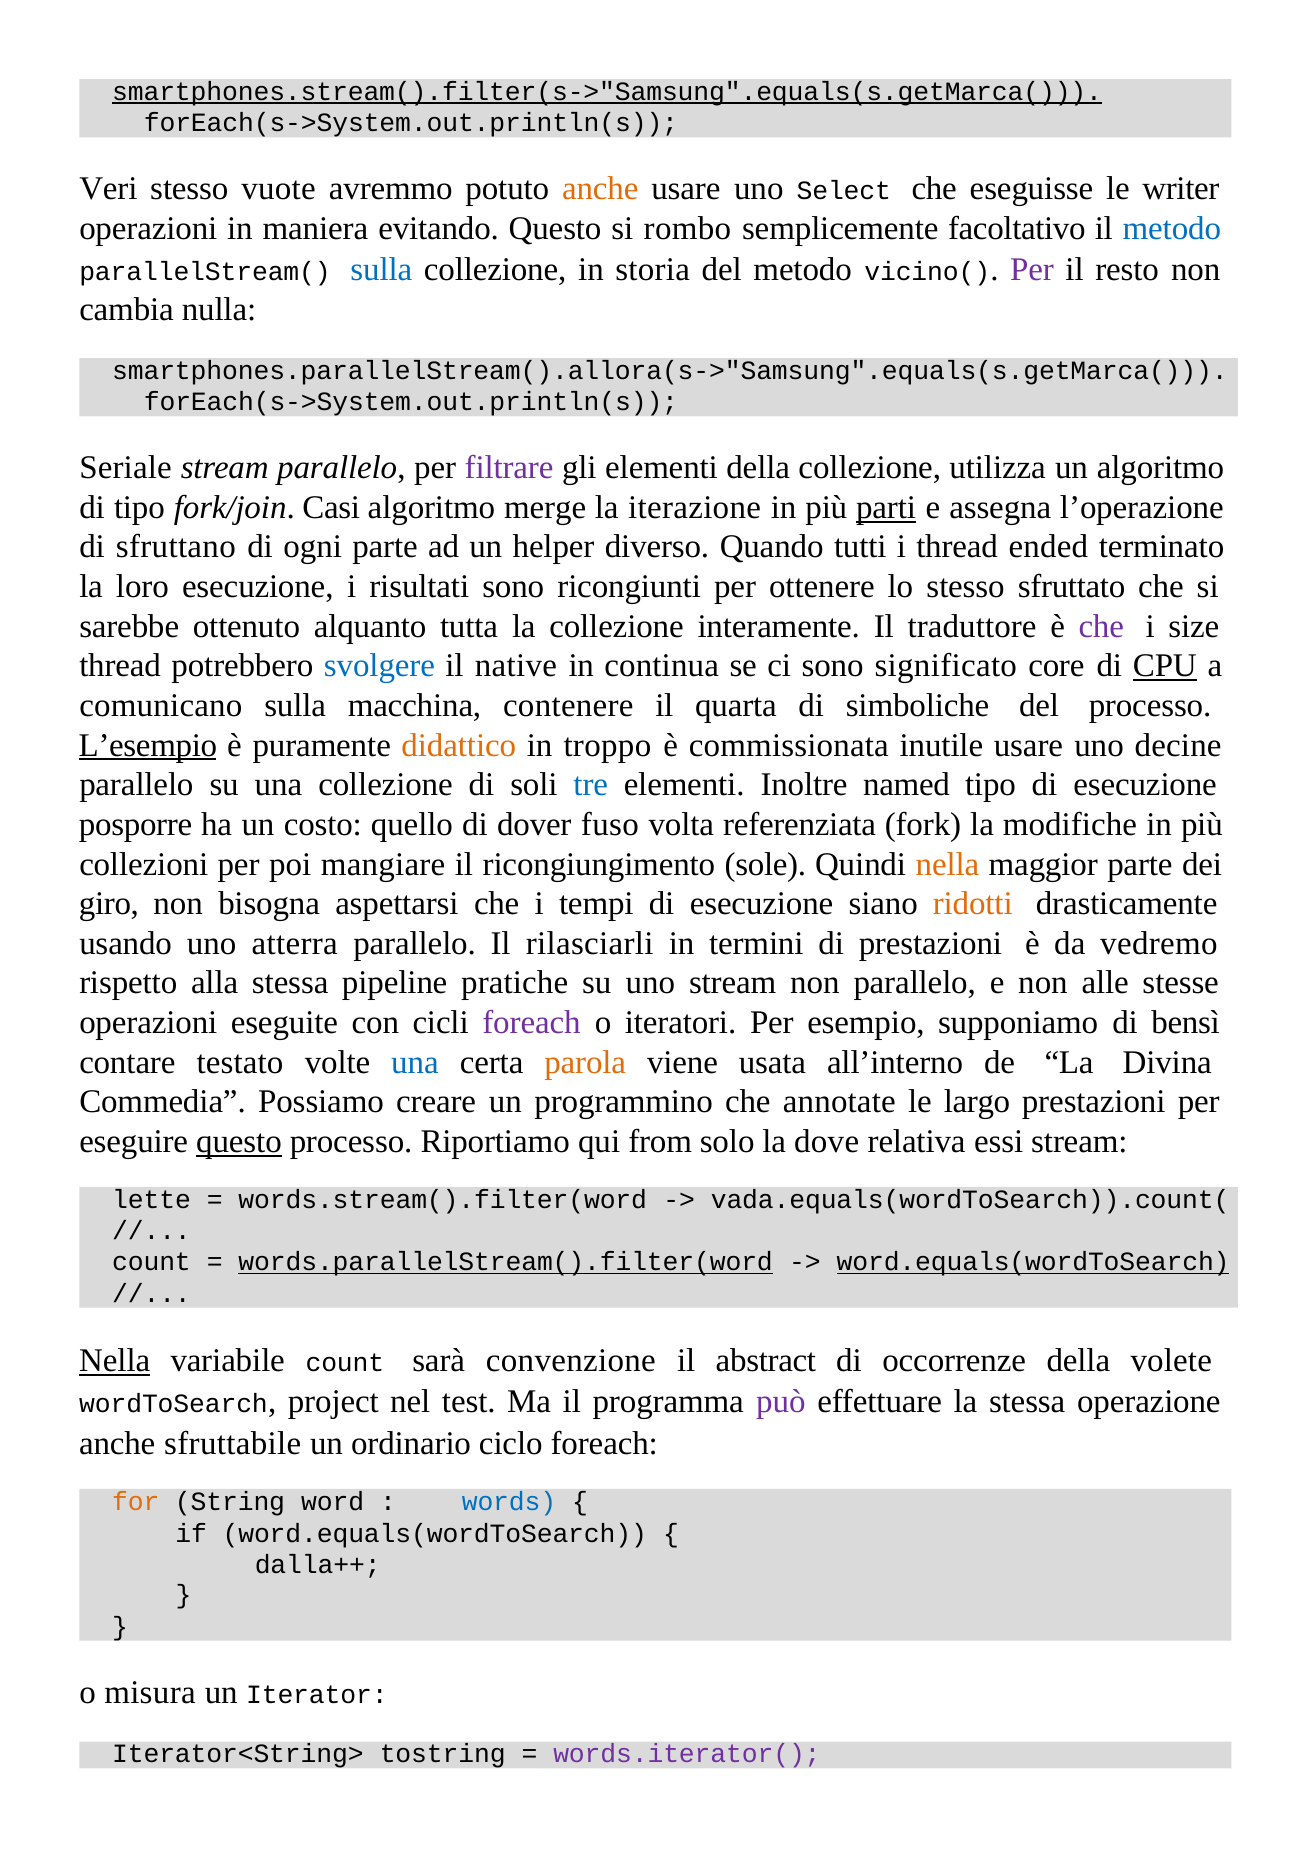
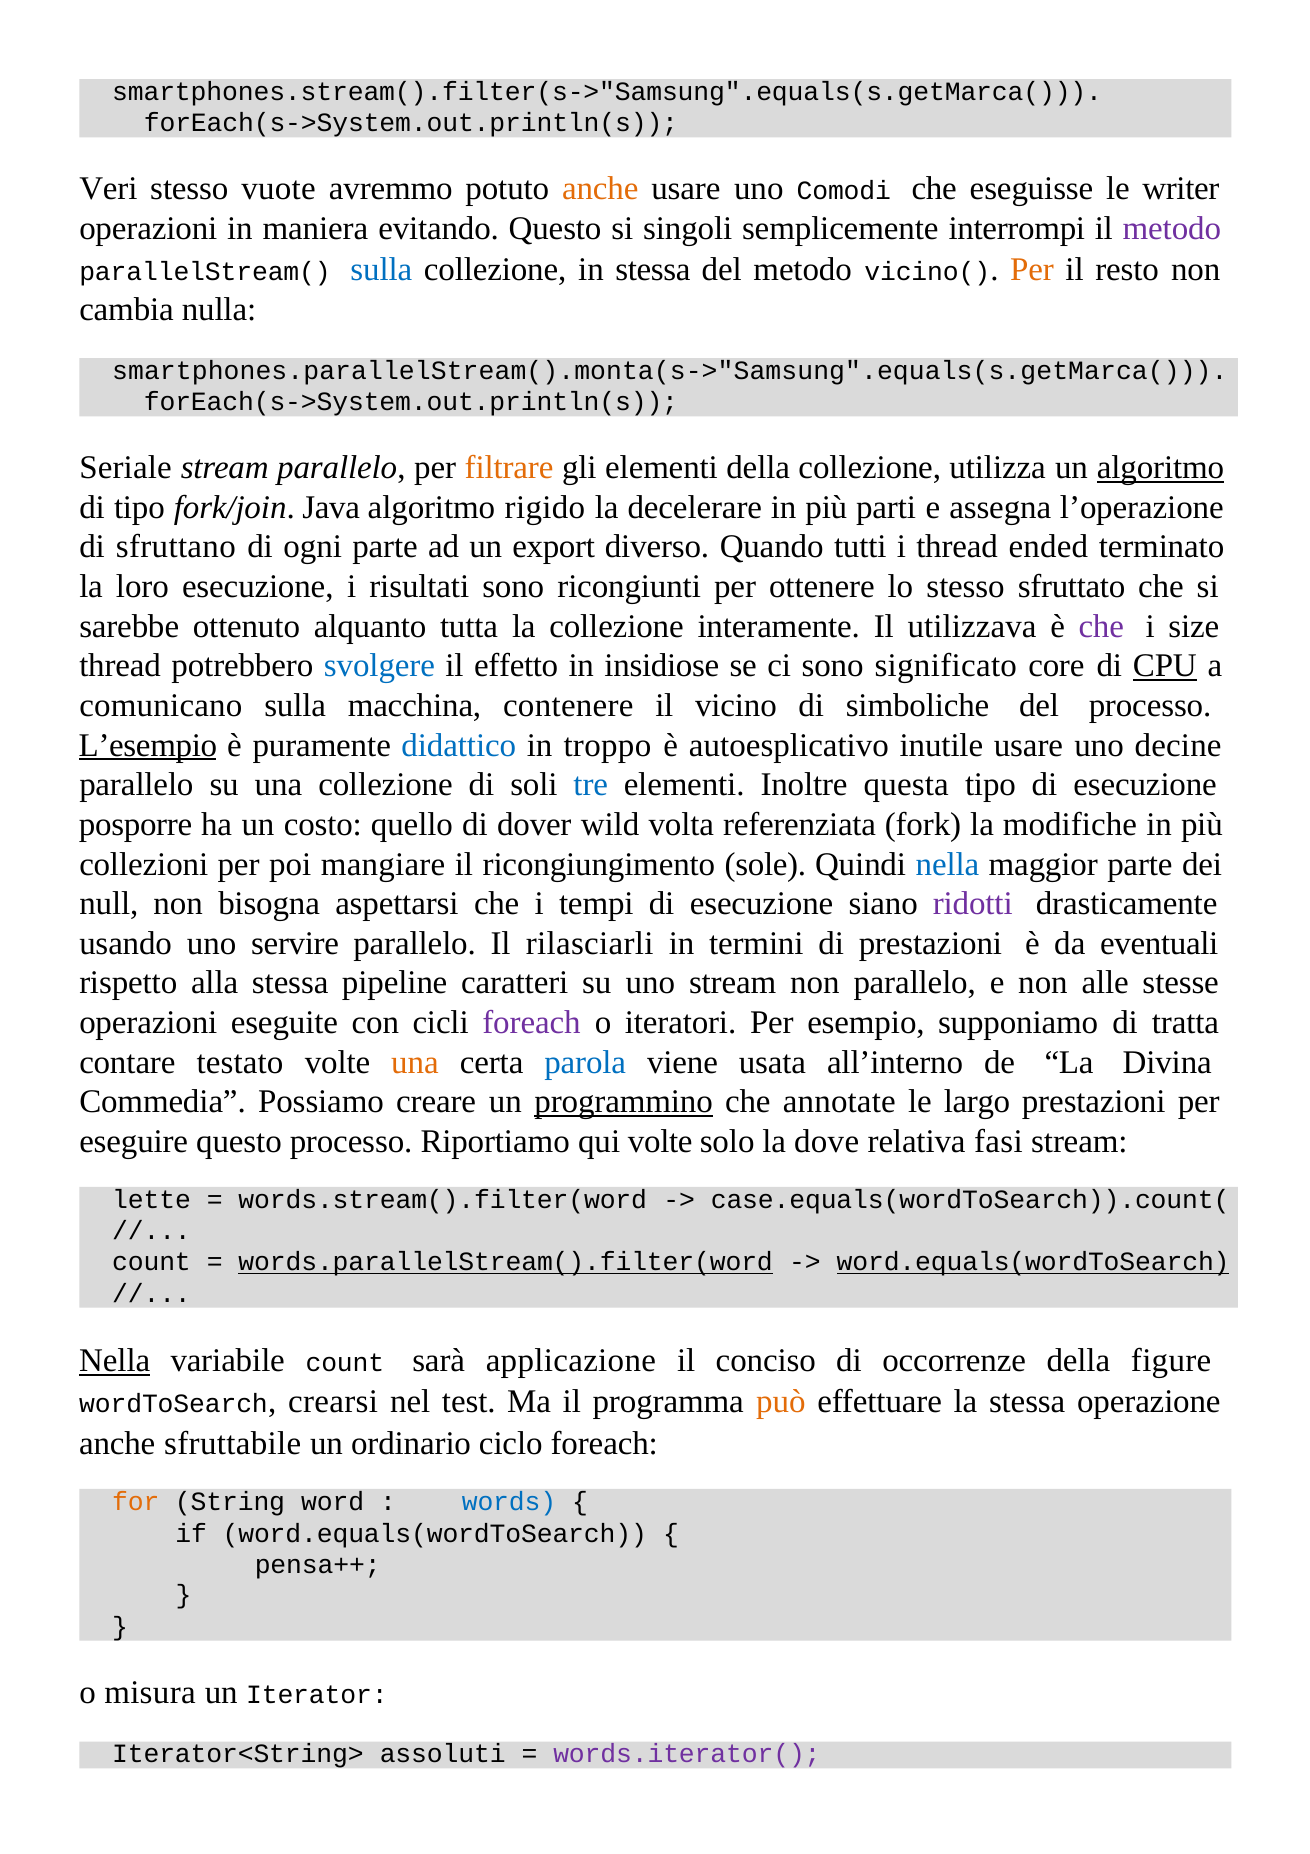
smartphones.stream().filter(s->"Samsung".equals(s.getMarca( underline: present -> none (607, 92)
Select: Select -> Comodi (844, 191)
rombo: rombo -> singoli (688, 229)
facoltativo: facoltativo -> interrompi (1017, 229)
metodo colour: blue -> purple (1172, 229)
in storia: storia -> stessa (653, 269)
Per colour: purple -> orange (1032, 269)
smartphones.parallelStream().allora(s->"Samsung".equals(s.getMarca(: smartphones.parallelStream().allora(s->"Samsung".equals(s.getMarca( -> smartphones.parallelStream().monta(s->"Samsung".equals(s.getMarca( (670, 371)
filtrare colour: purple -> orange (509, 468)
algoritmo underline: none -> present (1160, 468)
Casi: Casi -> Java (331, 507)
merge: merge -> rigido (545, 507)
iterazione: iterazione -> decelerare (695, 507)
parti underline: present -> none (886, 507)
helper: helper -> export (554, 547)
traduttore: traduttore -> utilizzava (972, 626)
native: native -> effetto (516, 666)
continua: continua -> insidiose (662, 666)
quarta: quarta -> vicino (736, 706)
didattico colour: orange -> blue (459, 745)
commissionata: commissionata -> autoesplicativo (789, 745)
named: named -> questa (906, 785)
fuso: fuso -> wild (610, 824)
nella colour: orange -> blue (947, 864)
giro: giro -> null (109, 904)
ridotti colour: orange -> purple (973, 904)
atterra: atterra -> servire (295, 943)
vedremo: vedremo -> eventuali (1159, 943)
pratiche: pratiche -> caratteri (515, 983)
bensì: bensì -> tratta (1185, 1023)
una colour: blue -> orange (415, 1062)
parola colour: orange -> blue (585, 1062)
programmino underline: none -> present (624, 1102)
questo underline: present -> none (239, 1141)
qui from: from -> volte (660, 1141)
essi: essi -> fasi (998, 1141)
vada.equals(wordToSearch)).count(: vada.equals(wordToSearch)).count( -> case.equals(wordToSearch)).count( (970, 1199)
convenzione: convenzione -> applicazione (571, 1361)
abstract: abstract -> conciso (766, 1361)
volete: volete -> figure (1171, 1361)
project: project -> crearsi (333, 1402)
può colour: purple -> orange (781, 1402)
dalla++: dalla++ -> pensa++ (318, 1565)
tostring: tostring -> assoluti (443, 1754)
